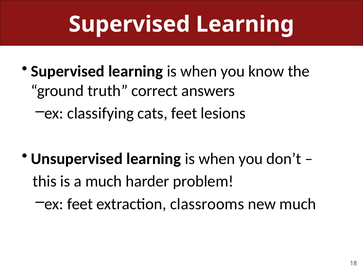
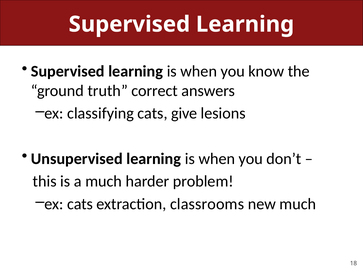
cats feet: feet -> give (184, 113)
ex feet: feet -> cats (80, 203)
